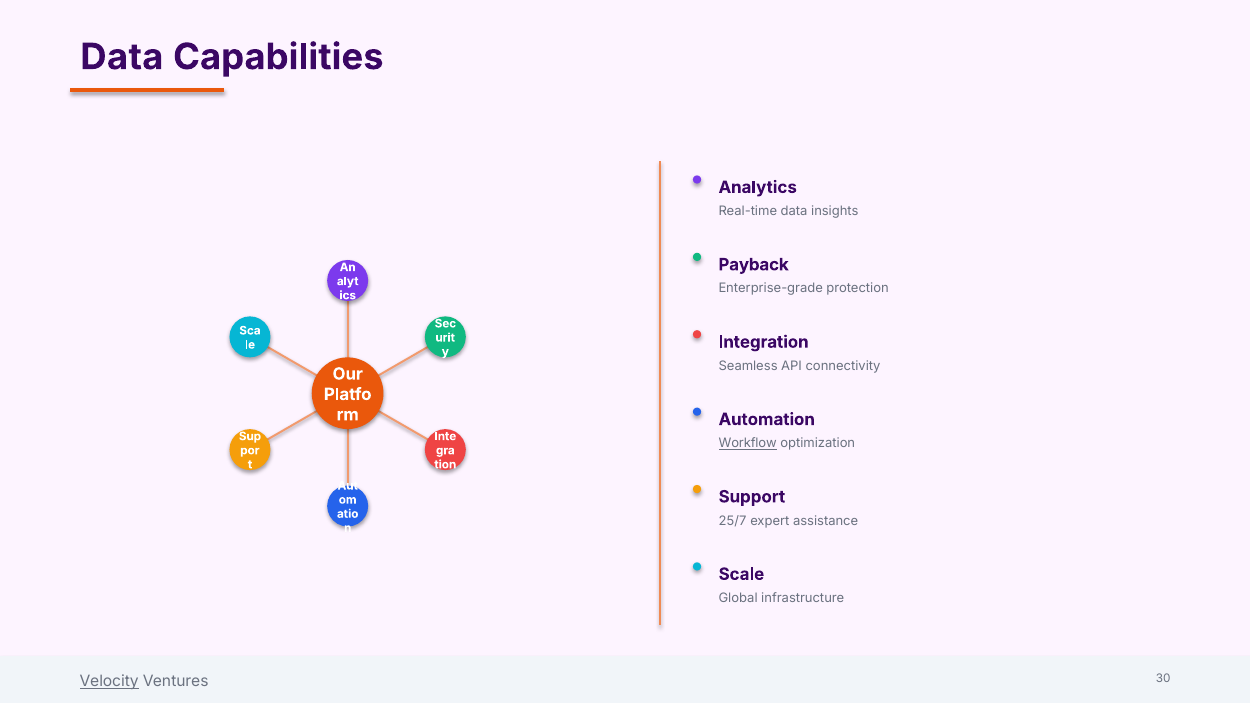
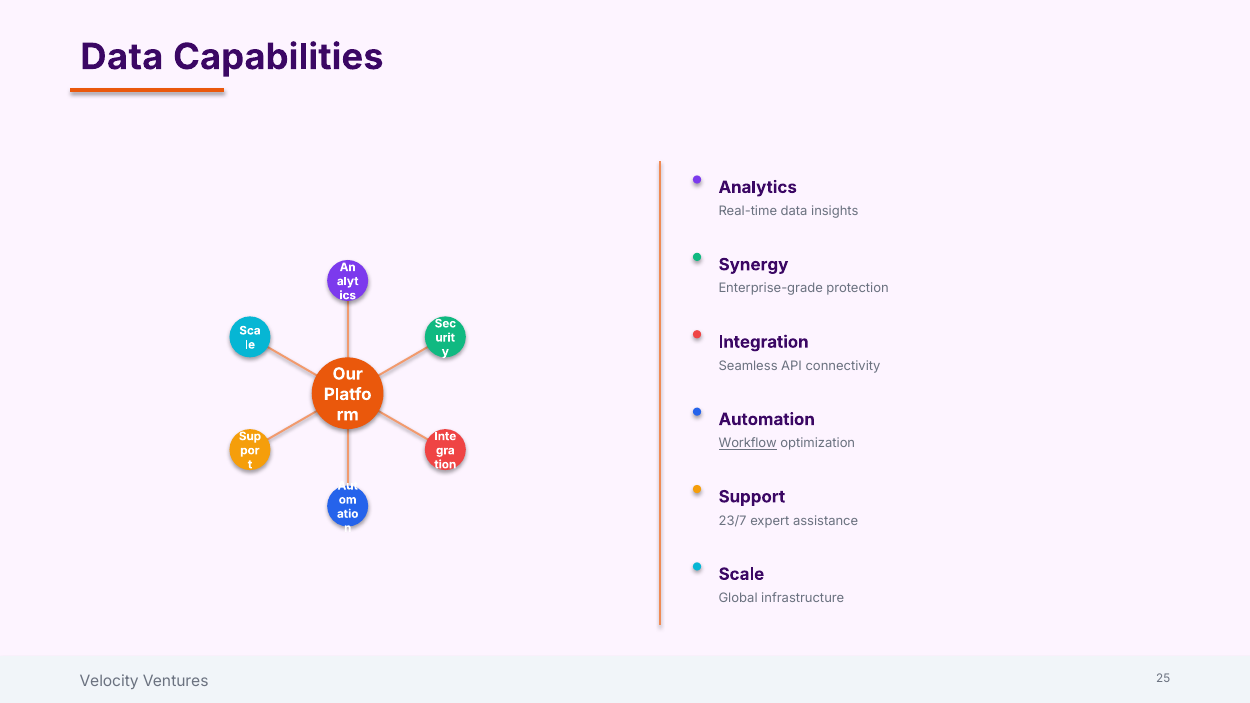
Payback: Payback -> Synergy (753, 265)
25/7: 25/7 -> 23/7 (733, 521)
Velocity underline: present -> none (109, 682)
30: 30 -> 25 (1163, 679)
